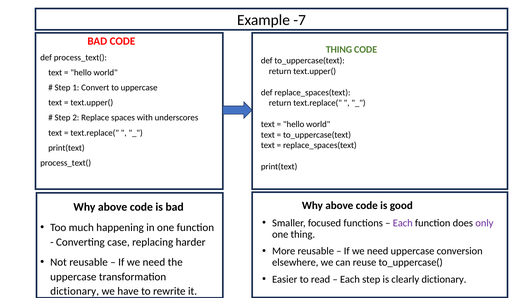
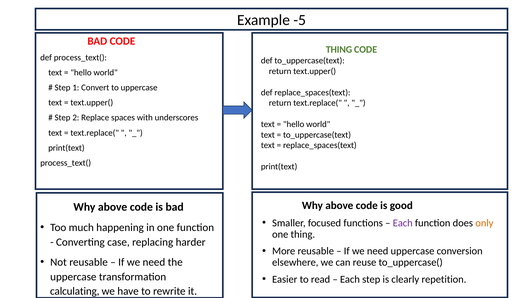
-7: -7 -> -5 (300, 20)
only colour: purple -> orange (484, 223)
clearly dictionary: dictionary -> repetition (444, 279)
dictionary: dictionary -> calculating (75, 291)
